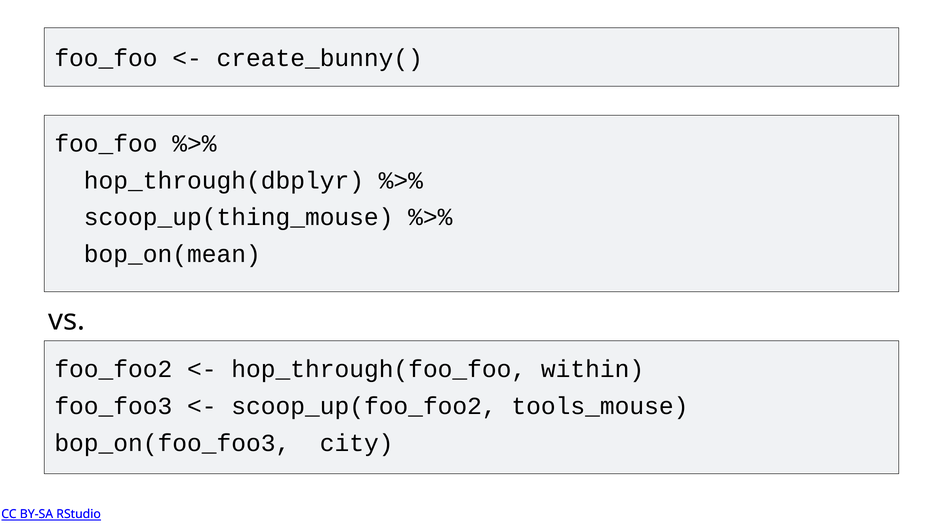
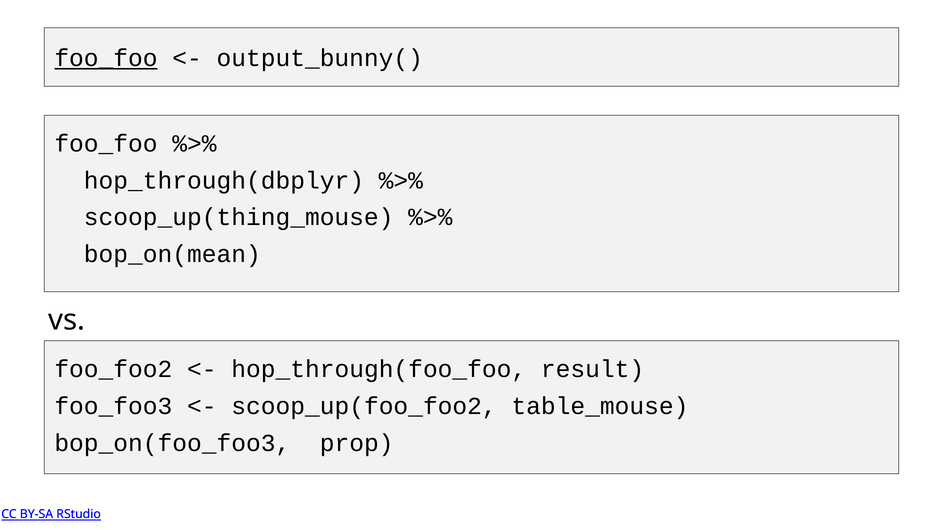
foo_foo underline: none -> present (106, 58)
create_bunny(: create_bunny( -> output_bunny( (320, 58)
within: within -> result (593, 370)
tools_mouse: tools_mouse -> table_mouse (600, 406)
city: city -> prop (357, 443)
